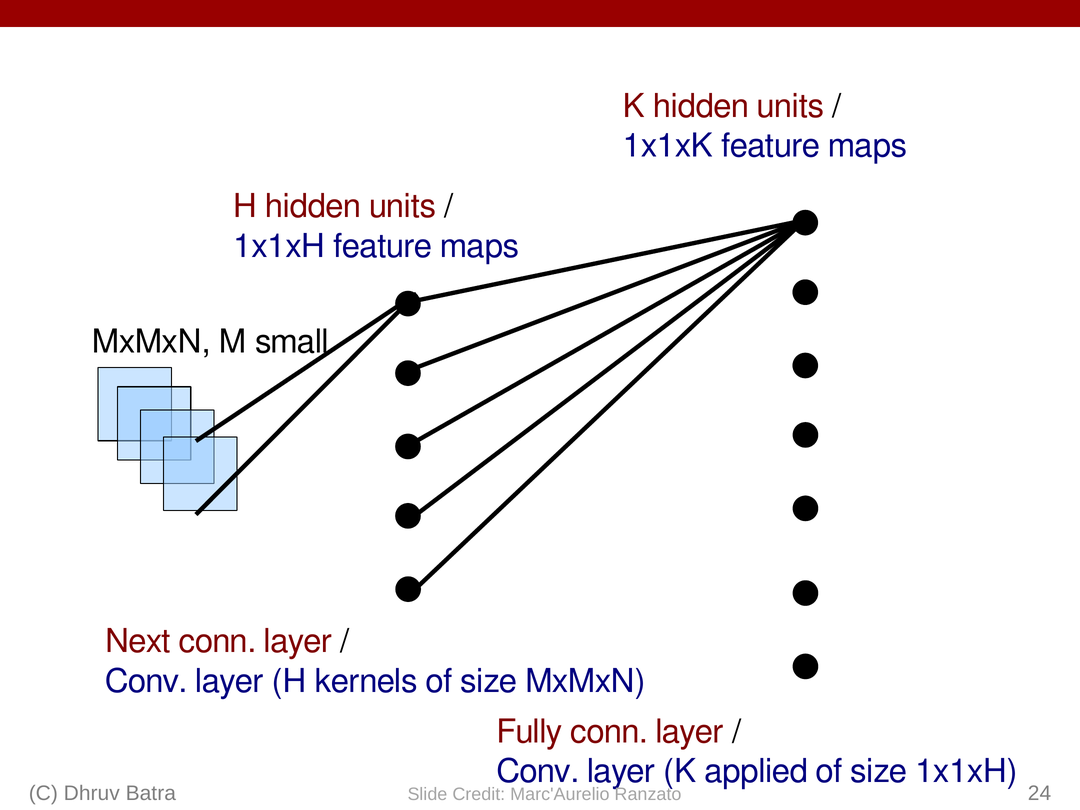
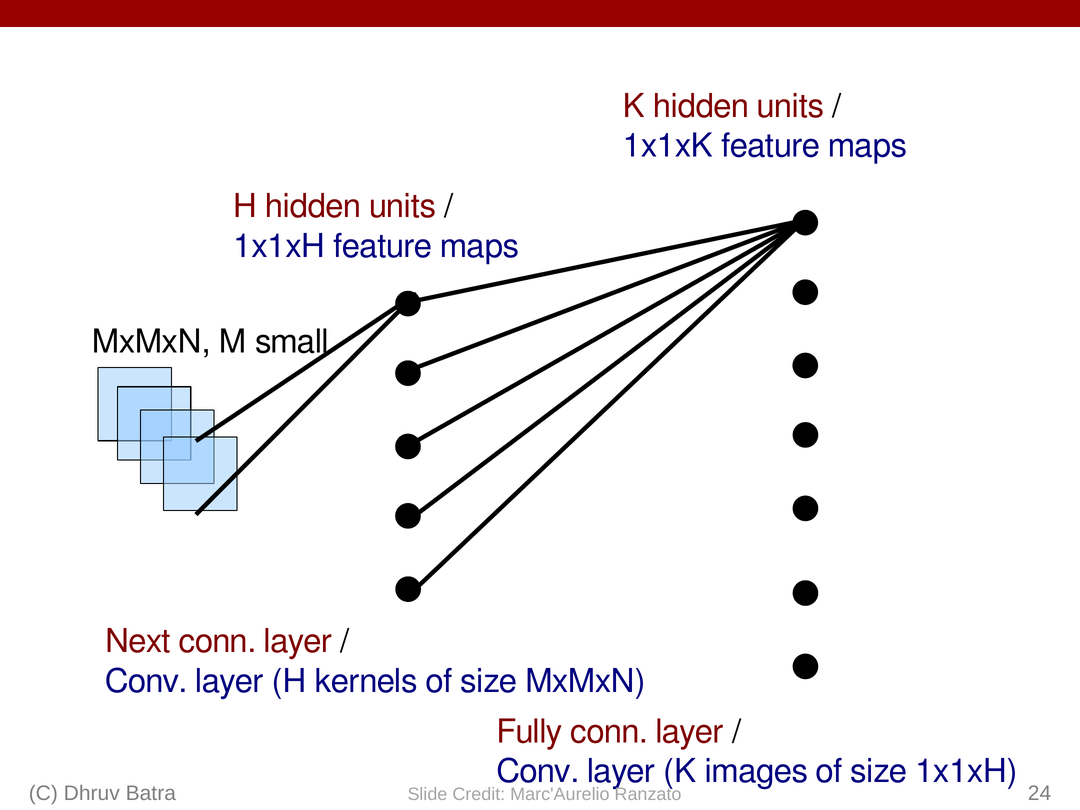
applied: applied -> images (756, 771)
